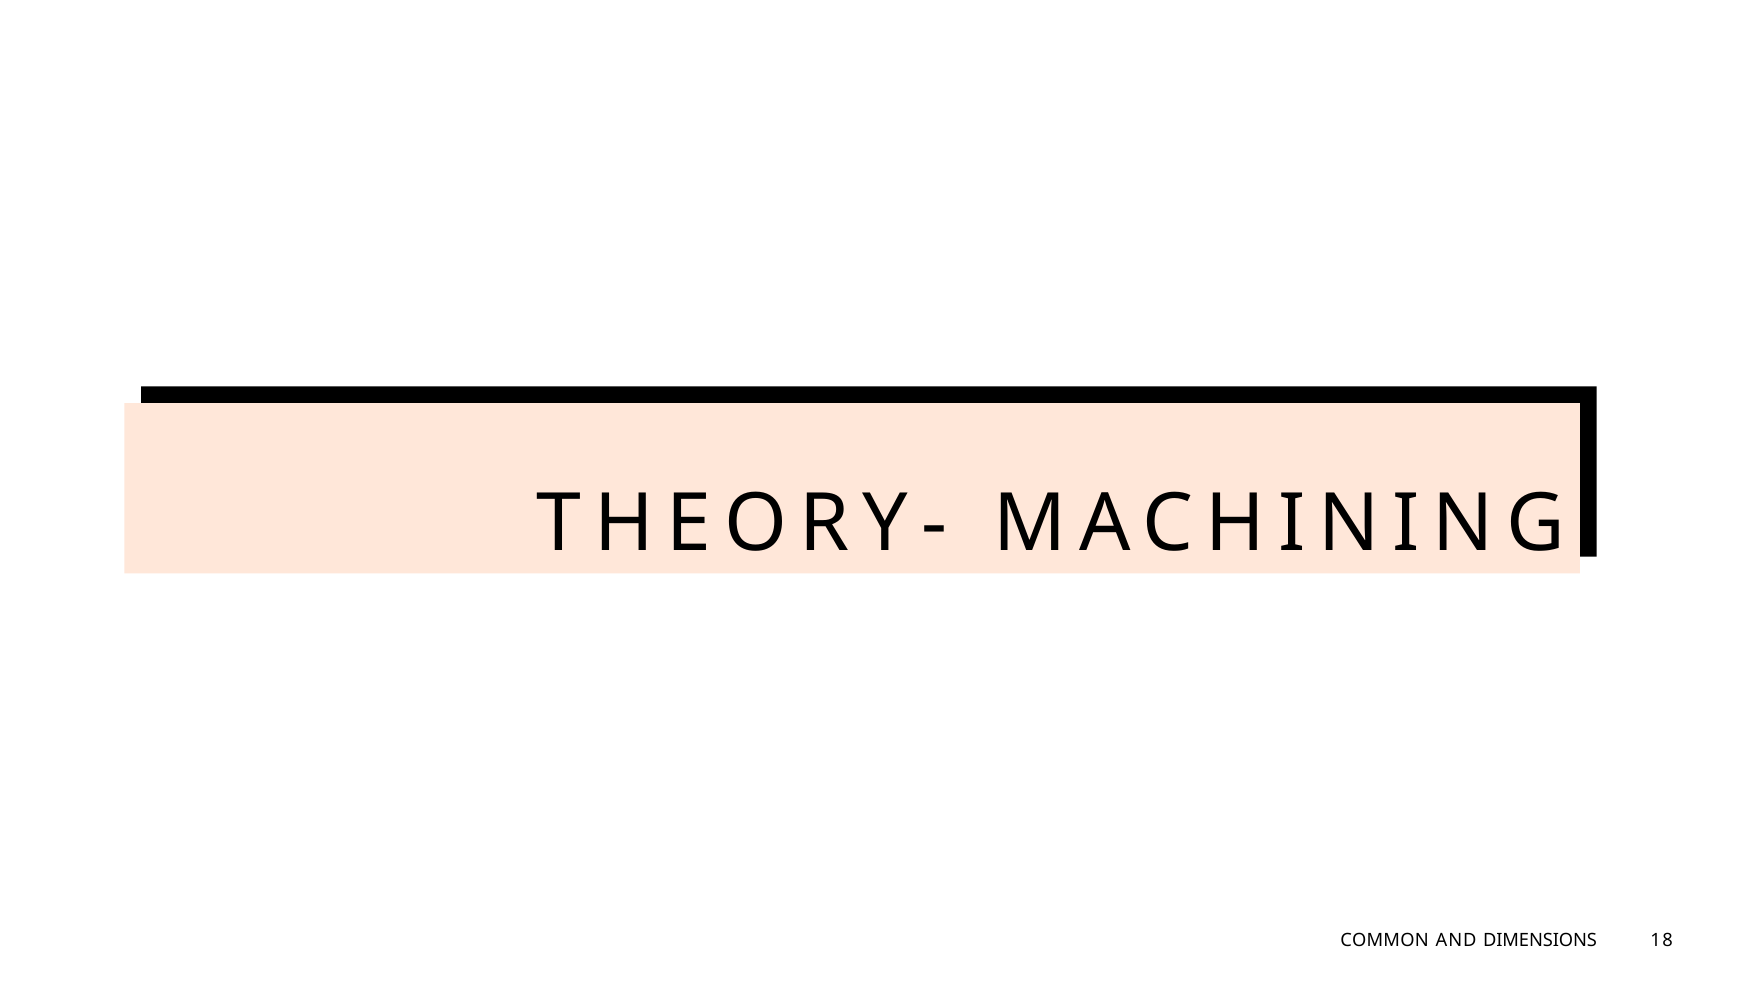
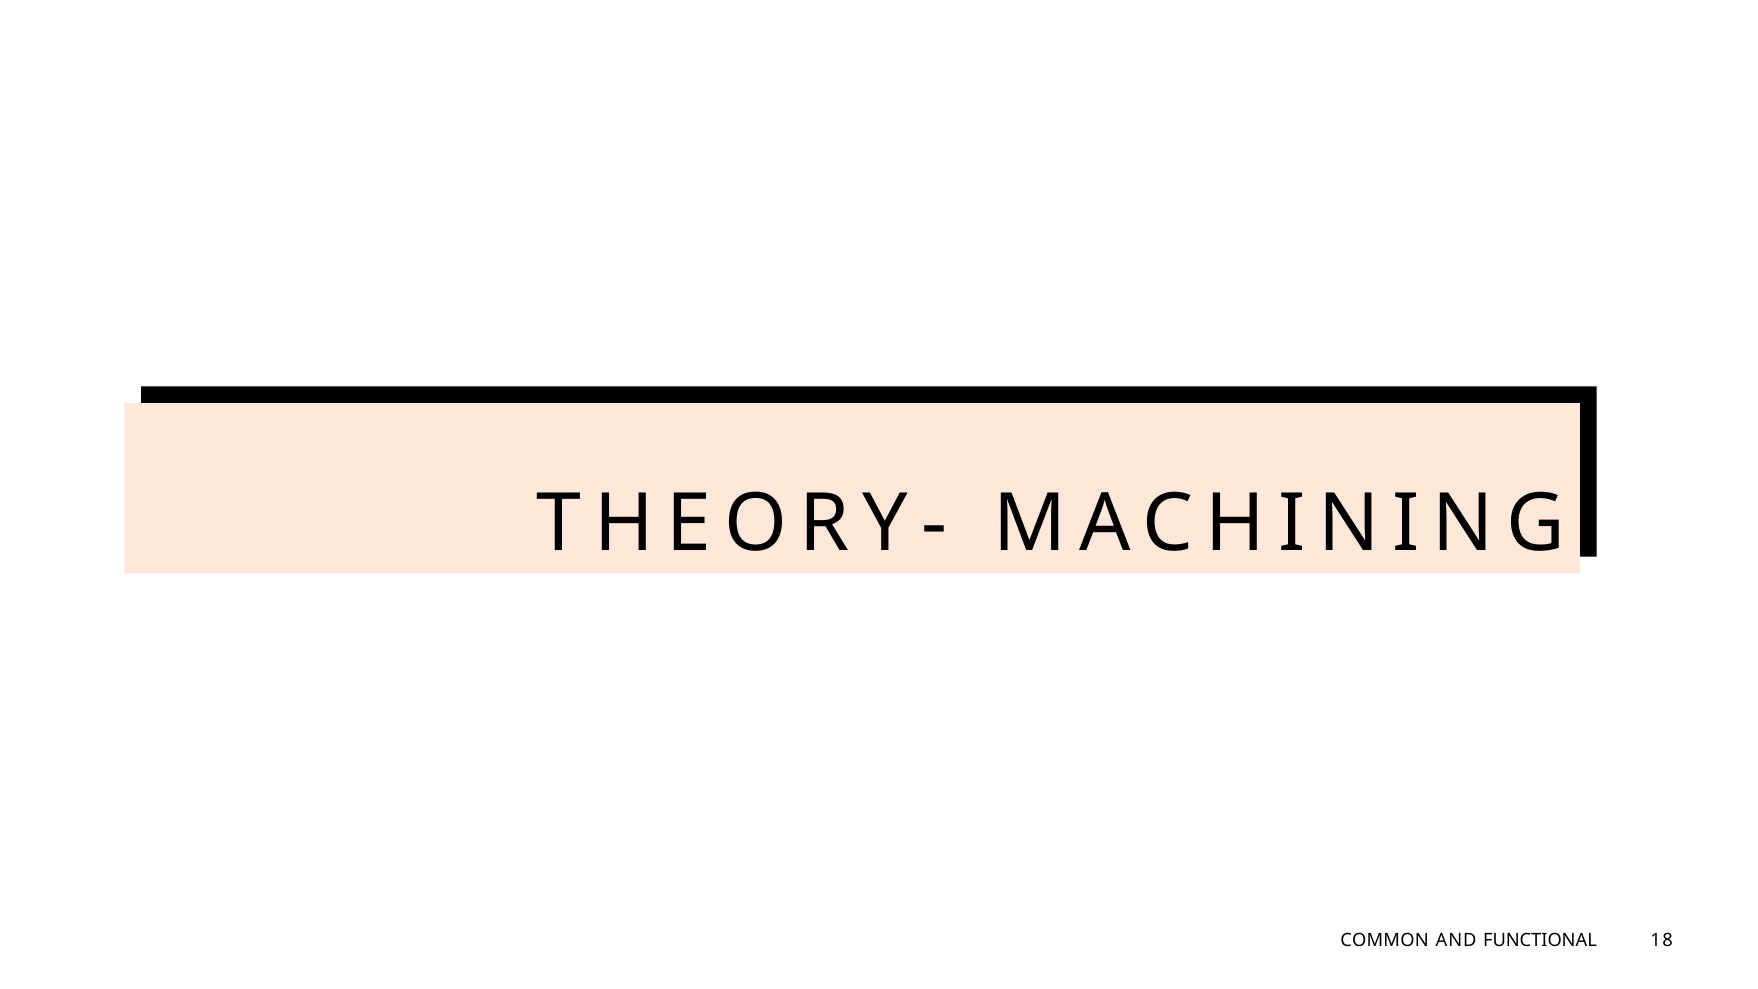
DIMENSIONS: DIMENSIONS -> FUNCTIONAL (1540, 941)
